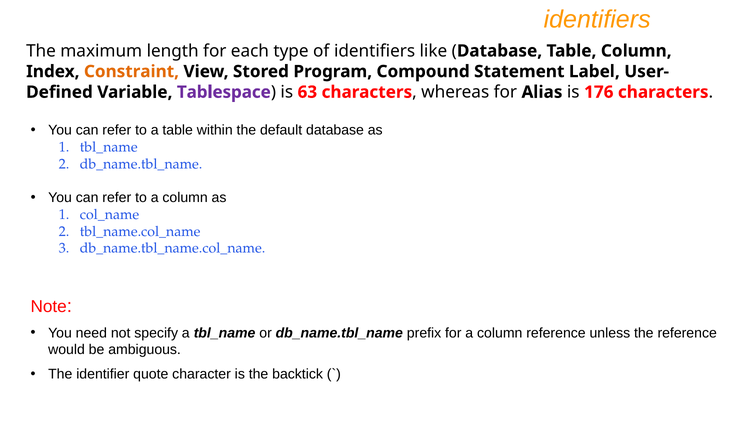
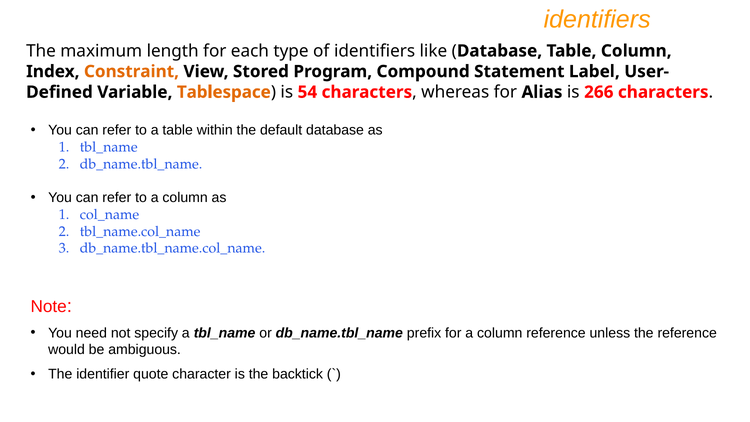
Tablespace colour: purple -> orange (224, 92)
63: 63 -> 54 (307, 92)
176: 176 -> 266 (599, 92)
